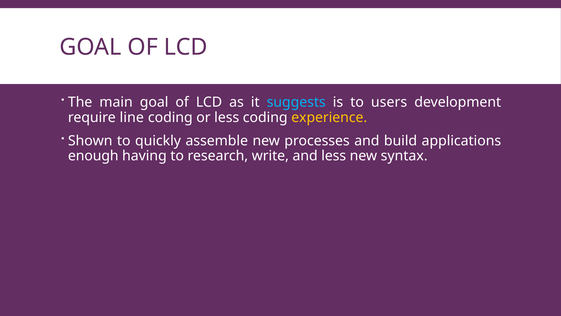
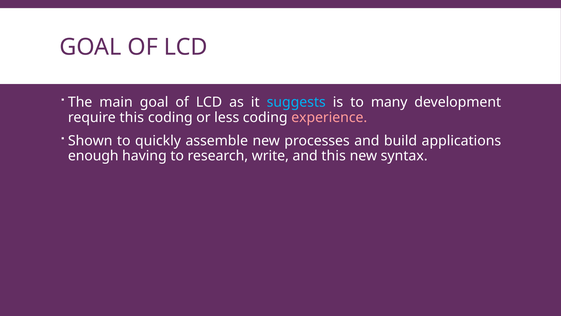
users: users -> many (389, 102)
require line: line -> this (132, 117)
experience colour: yellow -> pink (329, 117)
and less: less -> this (334, 156)
